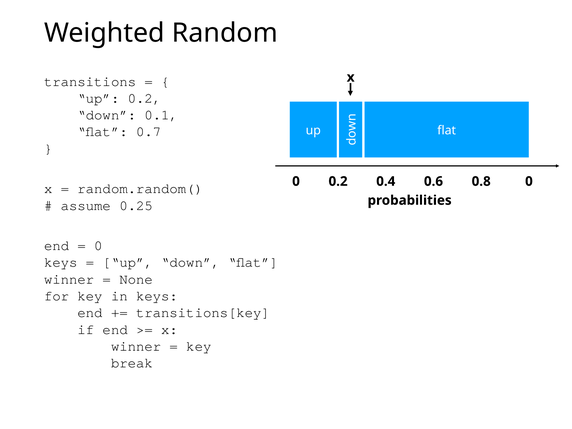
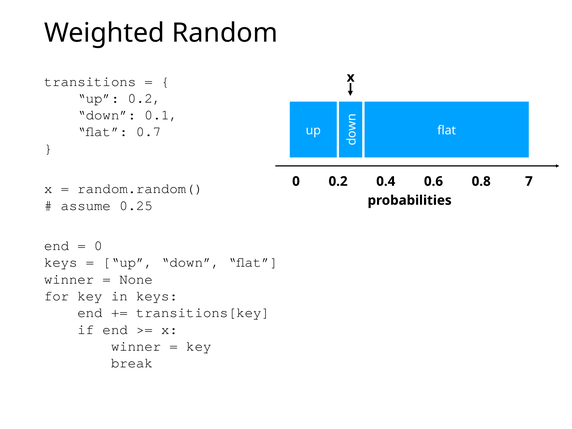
0 0: 0 -> 7 (529, 181)
